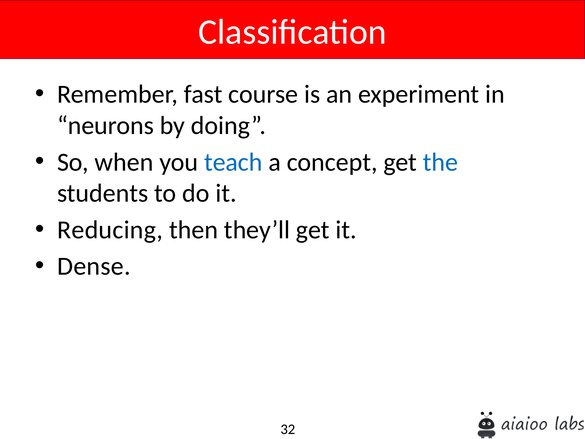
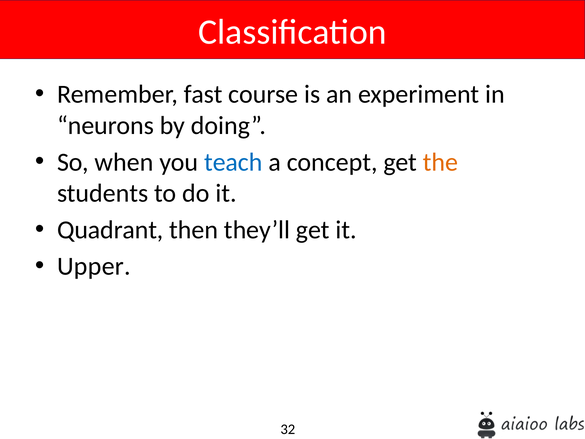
the colour: blue -> orange (441, 162)
Reducing: Reducing -> Quadrant (110, 230)
Dense: Dense -> Upper (94, 266)
